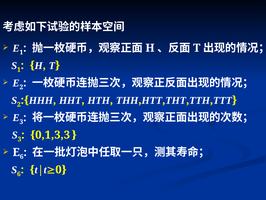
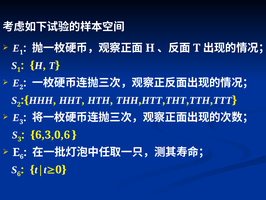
0,1,3,3: 0,1,3,3 -> 6,3,0,6 (50, 135)
